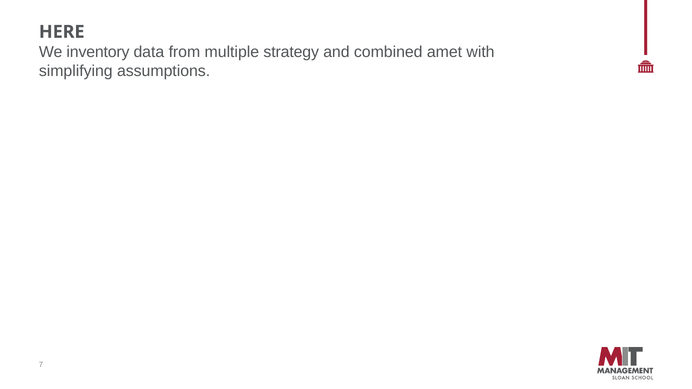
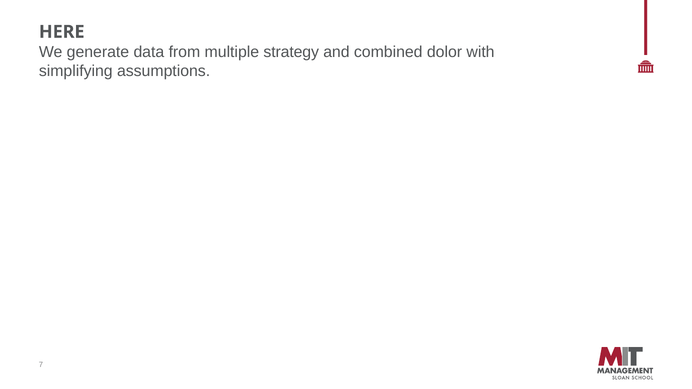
inventory: inventory -> generate (98, 52)
amet: amet -> dolor (445, 52)
